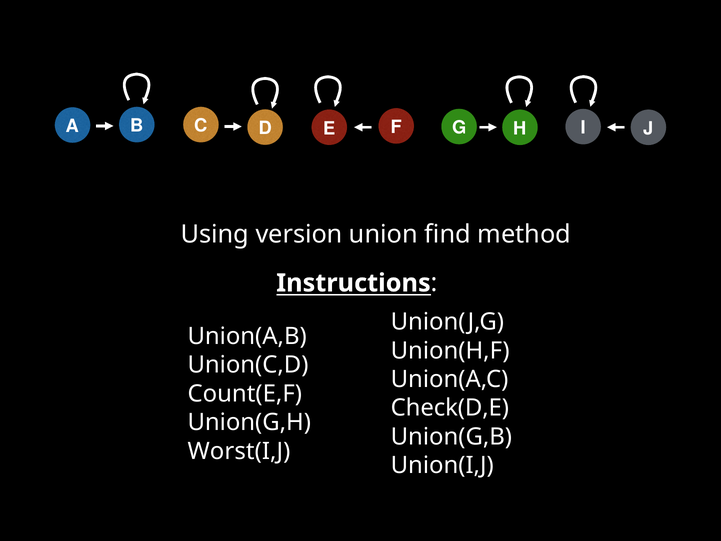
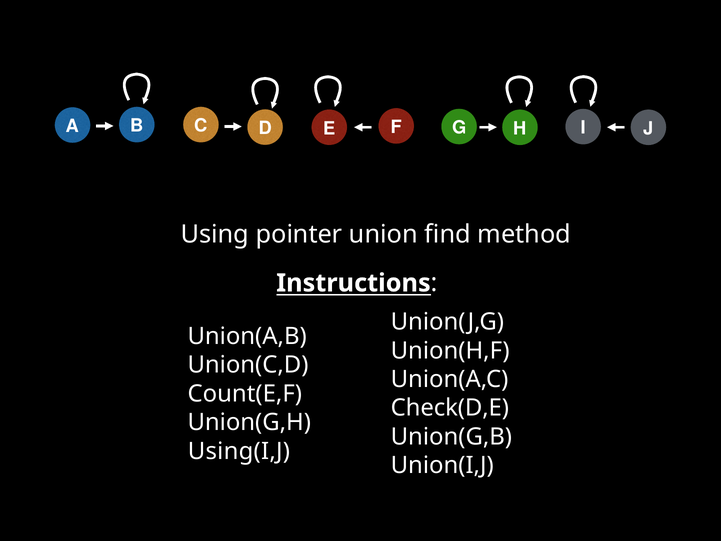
version: version -> pointer (299, 234)
Worst(I,J: Worst(I,J -> Using(I,J (239, 451)
